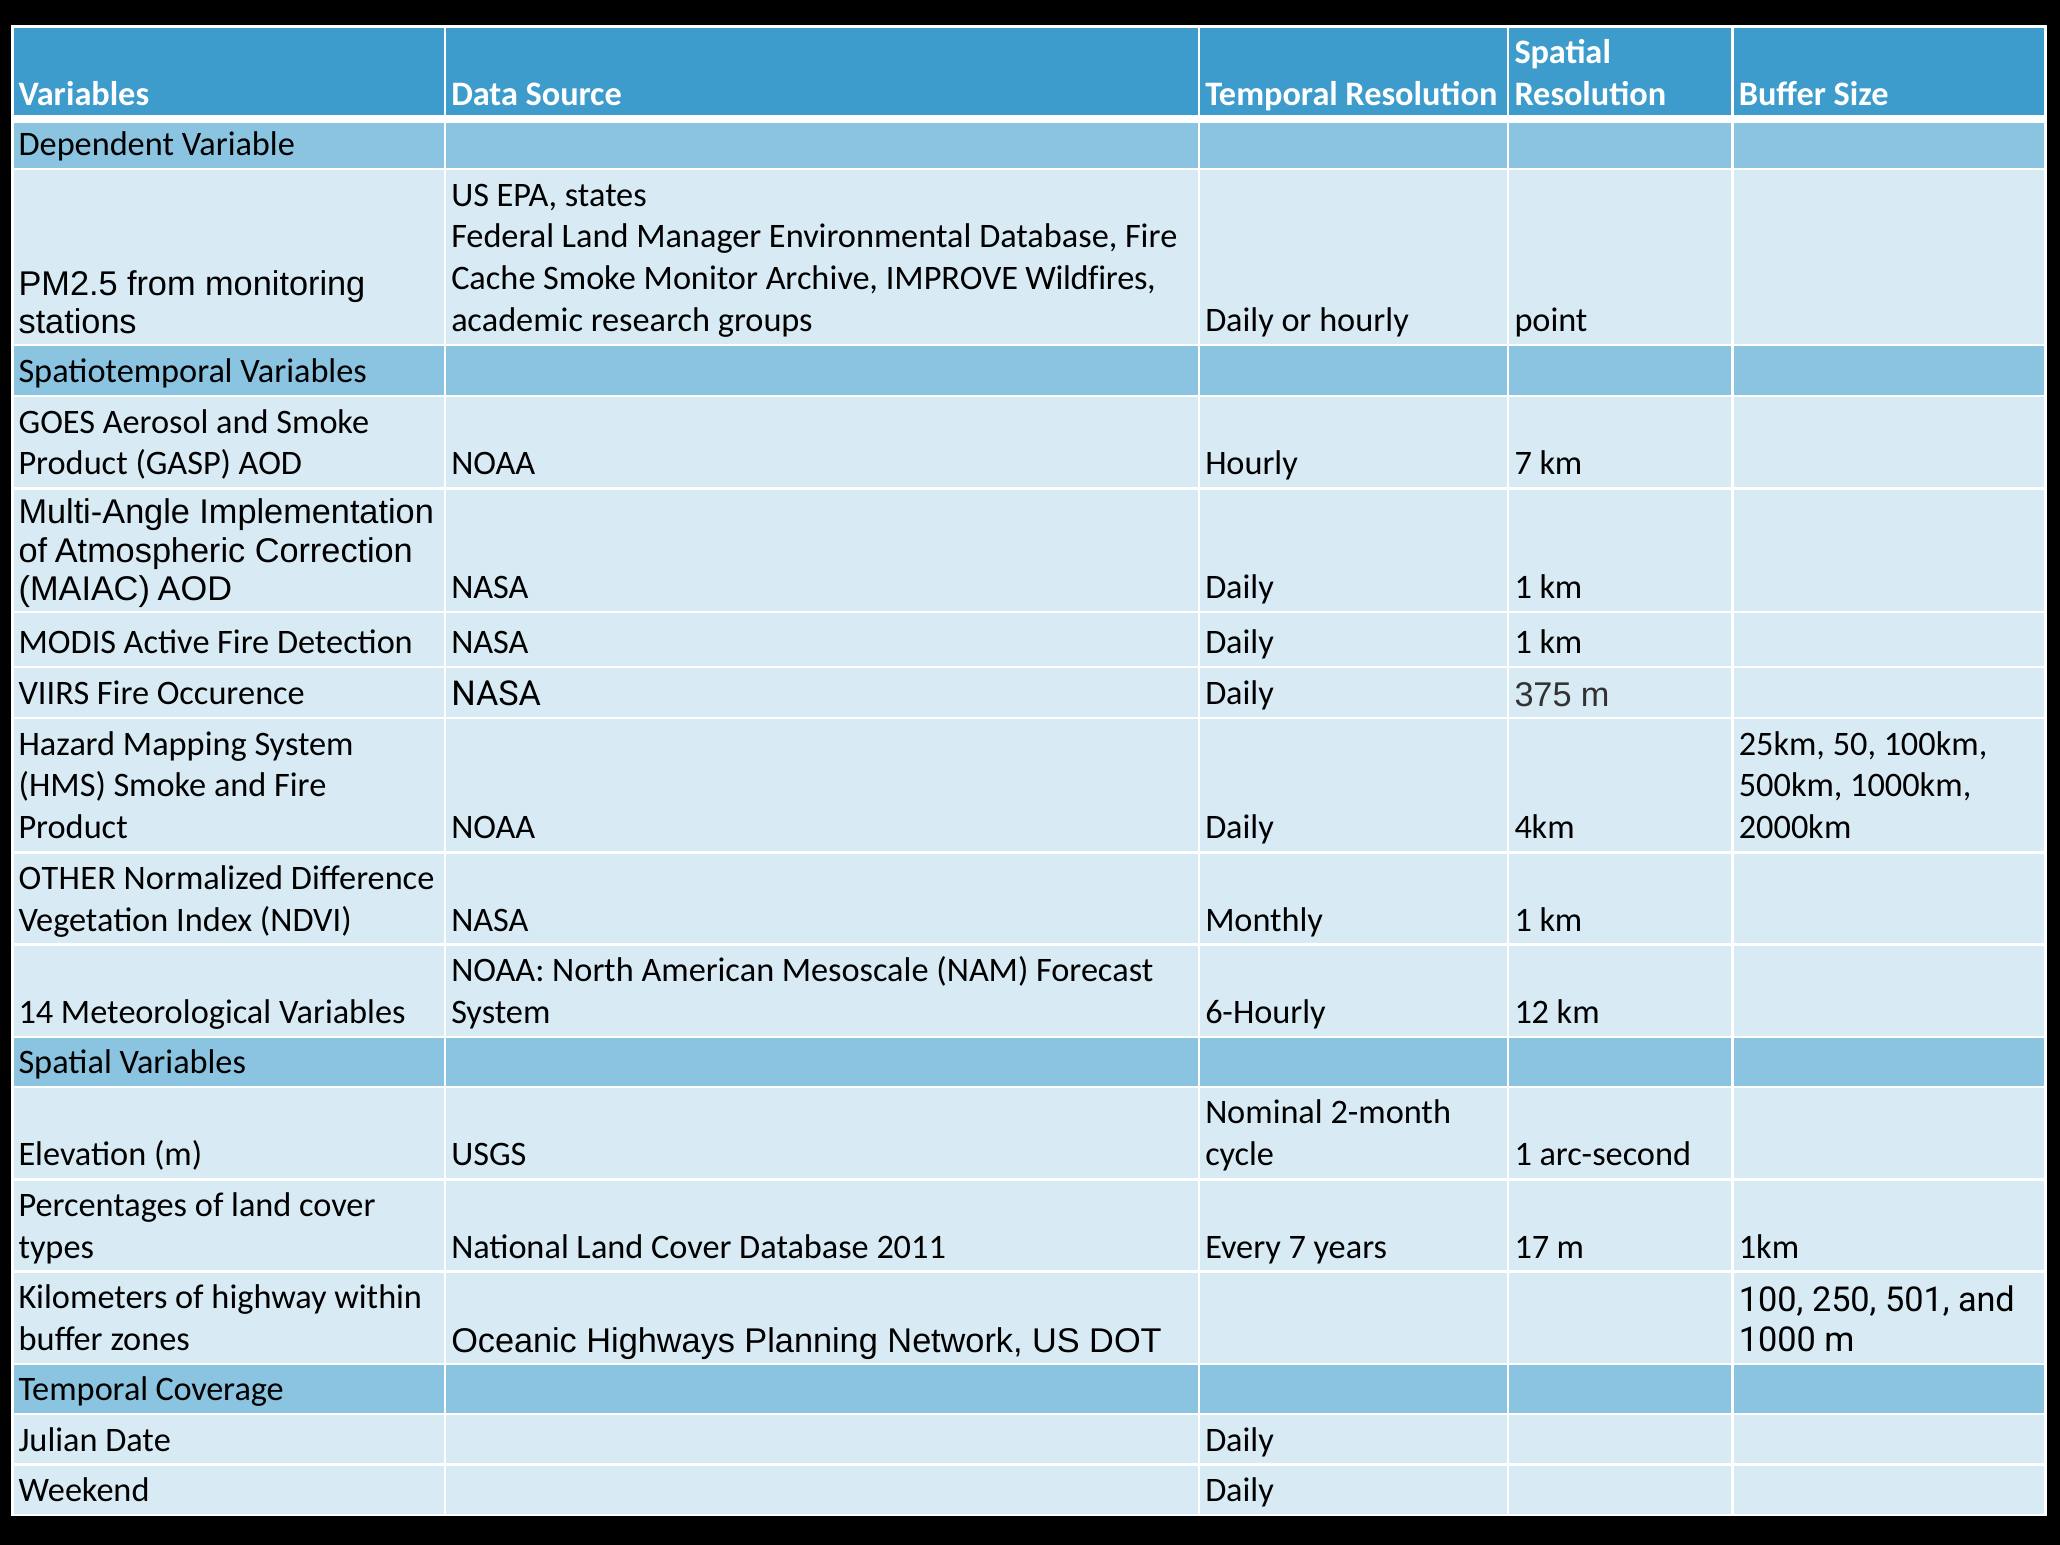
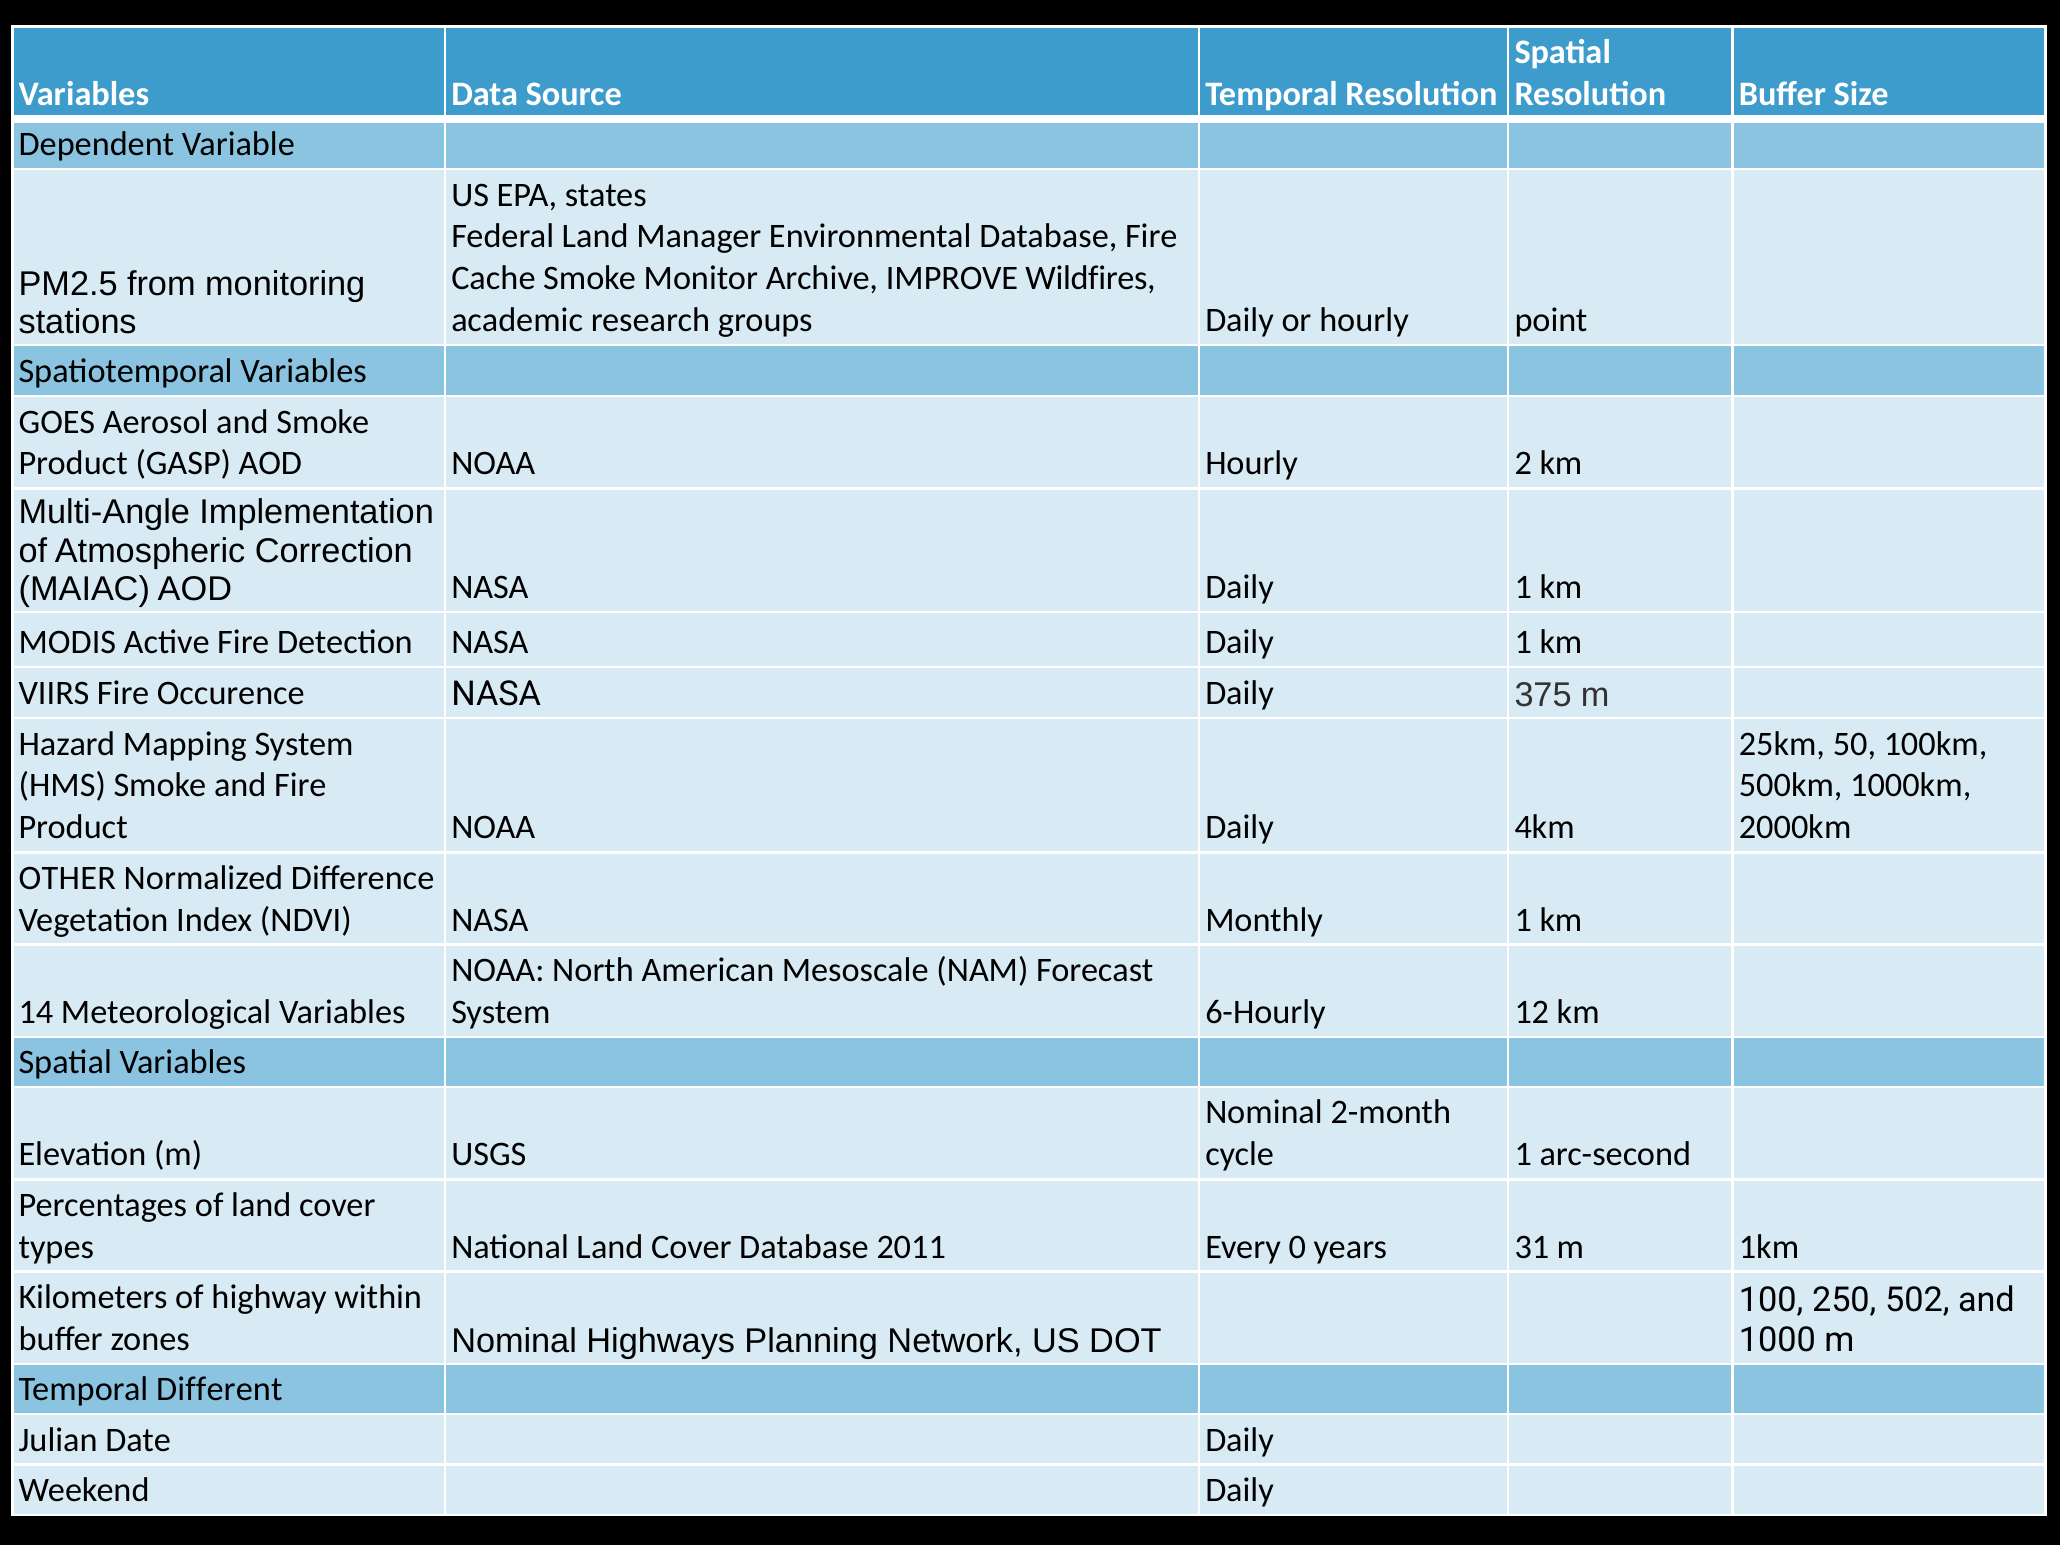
Hourly 7: 7 -> 2 (1523, 464)
Every 7: 7 -> 0 (1297, 1247)
17: 17 -> 31 (1532, 1247)
501: 501 -> 502 (1917, 1300)
zones Oceanic: Oceanic -> Nominal (514, 1341)
Coverage: Coverage -> Different (219, 1389)
